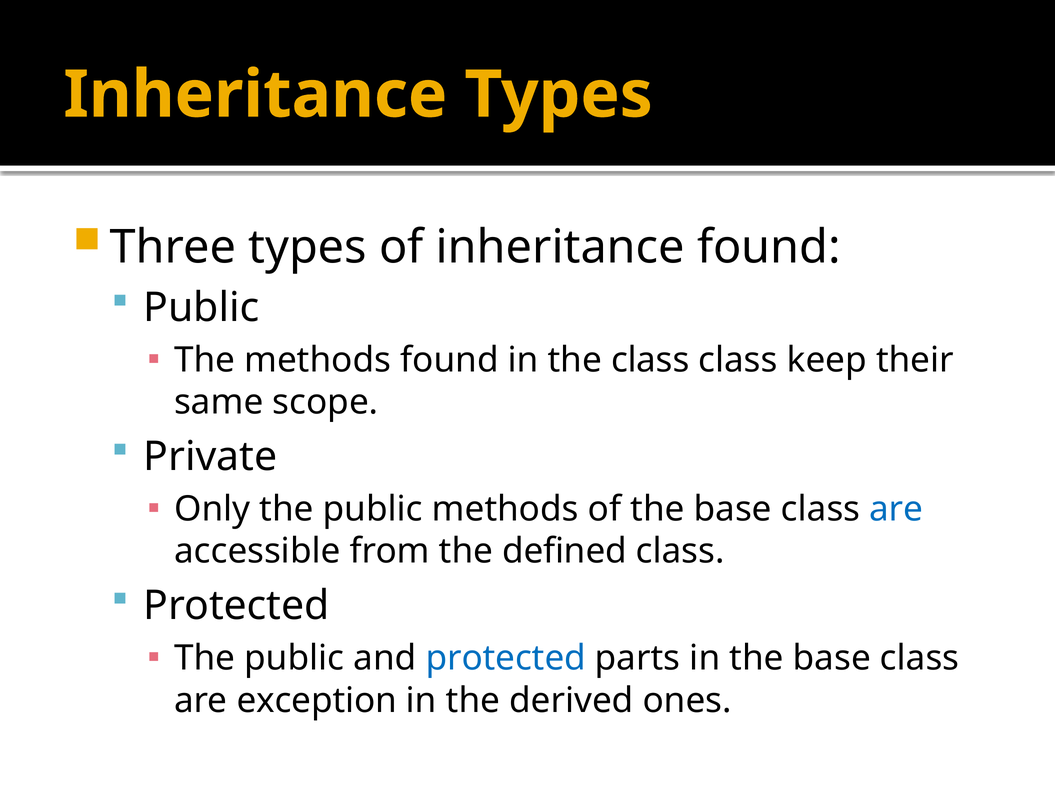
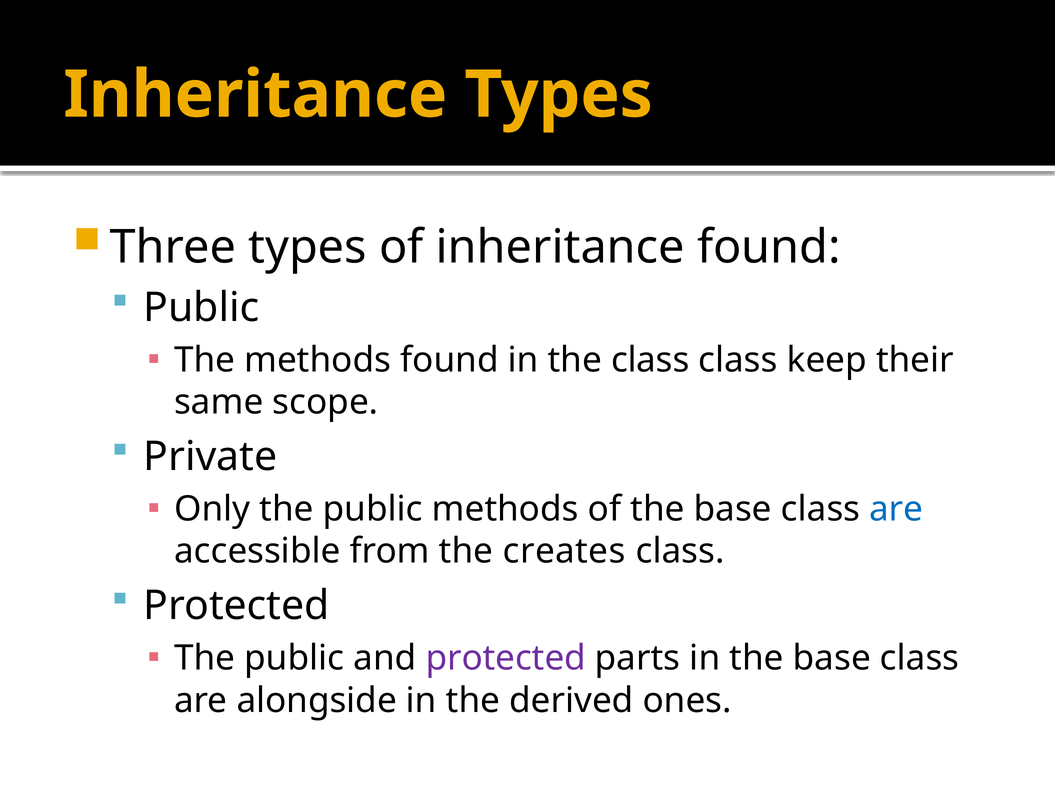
defined: defined -> creates (564, 551)
protected colour: blue -> purple (506, 658)
exception: exception -> alongside (317, 700)
